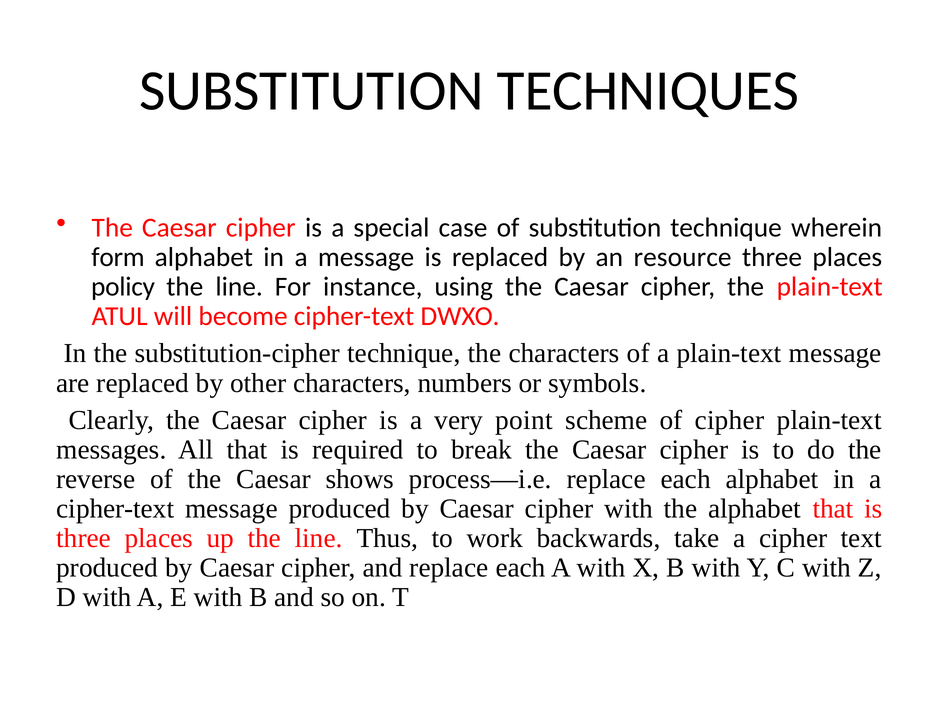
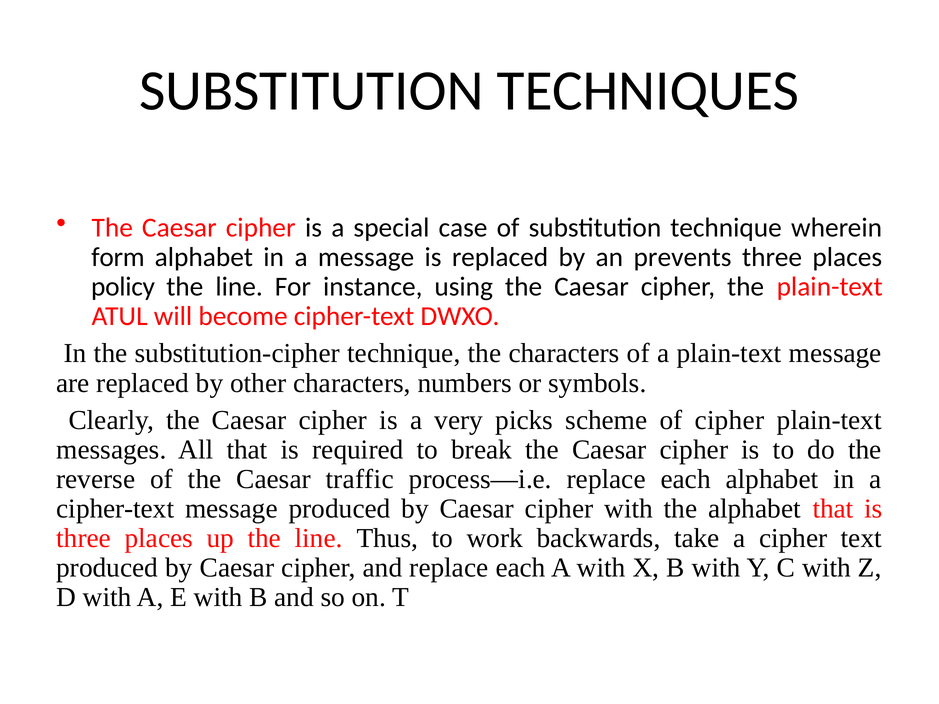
resource: resource -> prevents (683, 257)
point: point -> picks (524, 420)
shows: shows -> traffic (360, 479)
